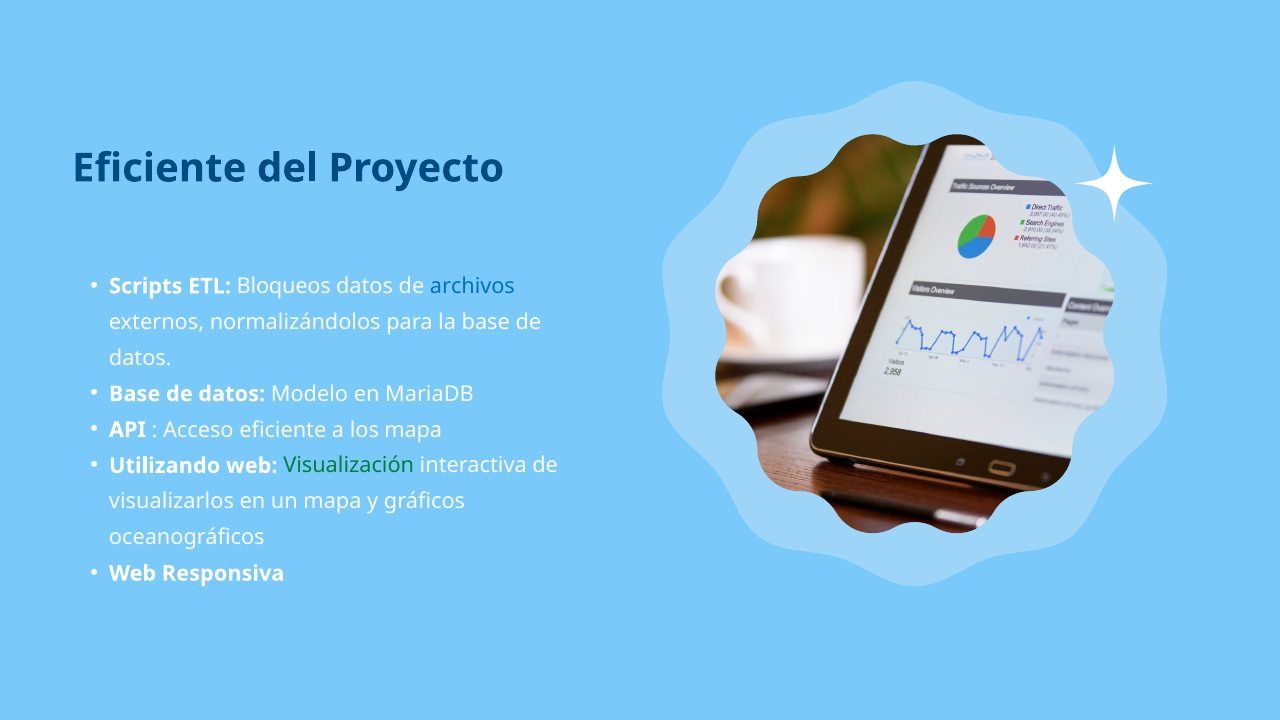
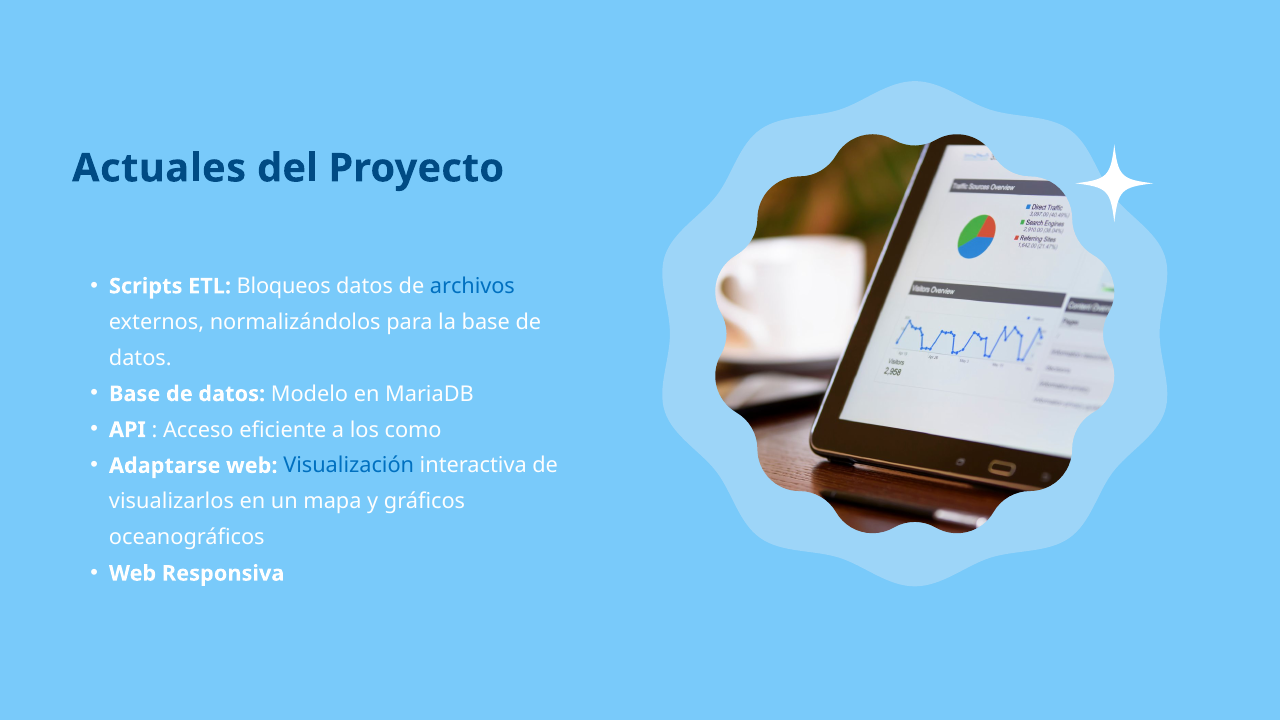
Eficiente: Eficiente -> Actuales (159, 168)
los mapa: mapa -> como (413, 430)
Utilizando: Utilizando -> Adaptarse (165, 466)
Visualización colour: green -> blue (349, 466)
